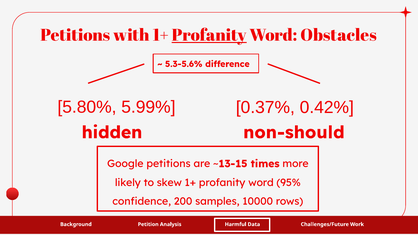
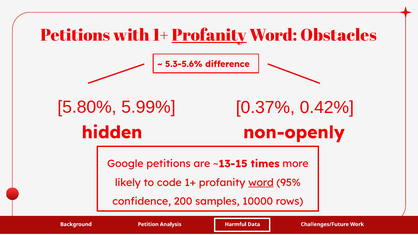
non-should: non-should -> non-openly (294, 133)
skew: skew -> code (169, 183)
word underline: none -> present (261, 183)
